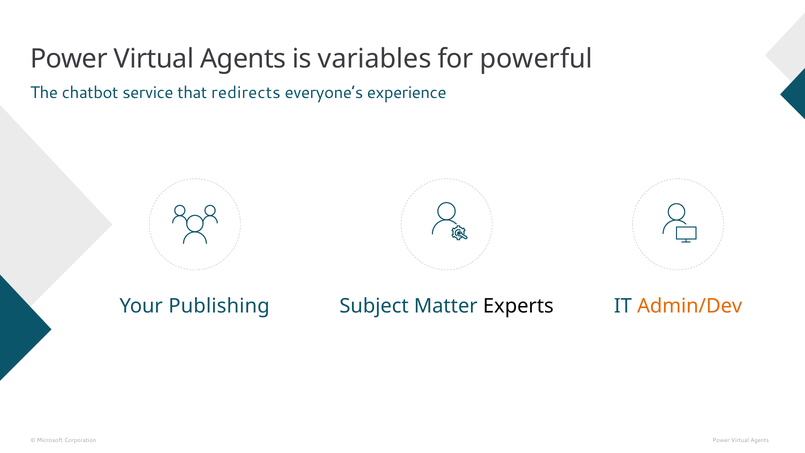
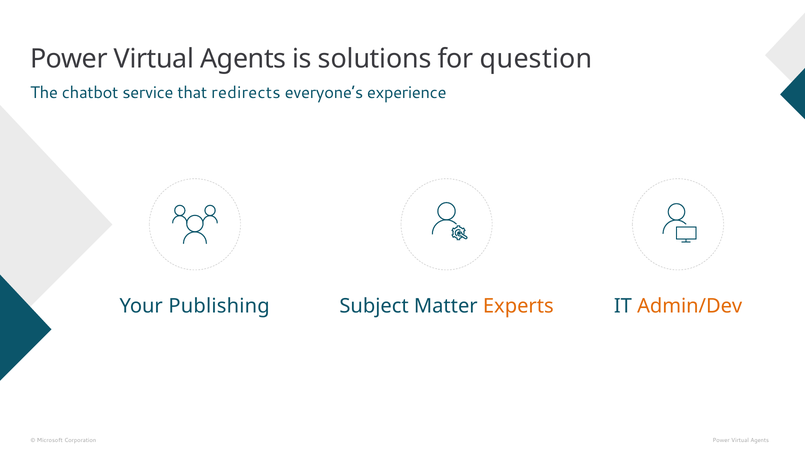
variables: variables -> solutions (375, 59)
powerful: powerful -> question (536, 59)
Experts colour: black -> orange (518, 306)
